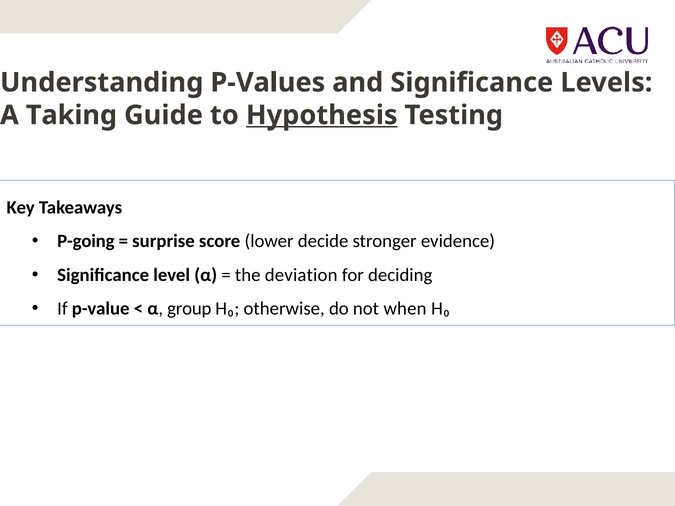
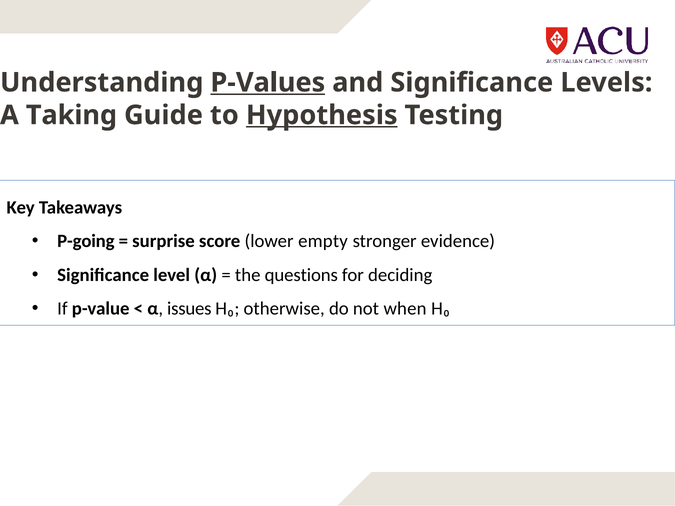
P-Values underline: none -> present (268, 83)
decide: decide -> empty (323, 241)
deviation: deviation -> questions (301, 275)
group: group -> issues (189, 309)
